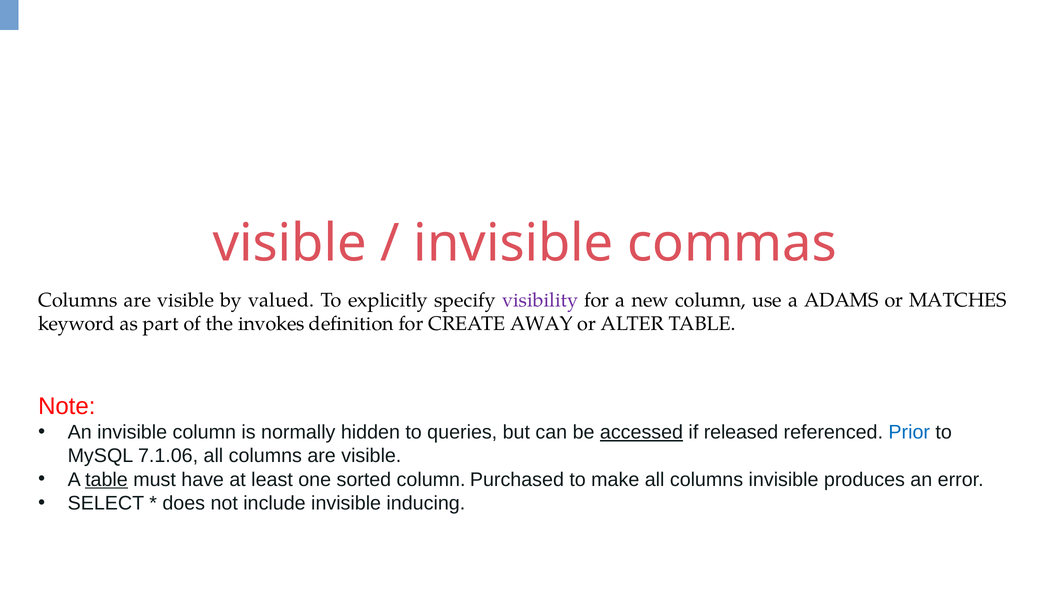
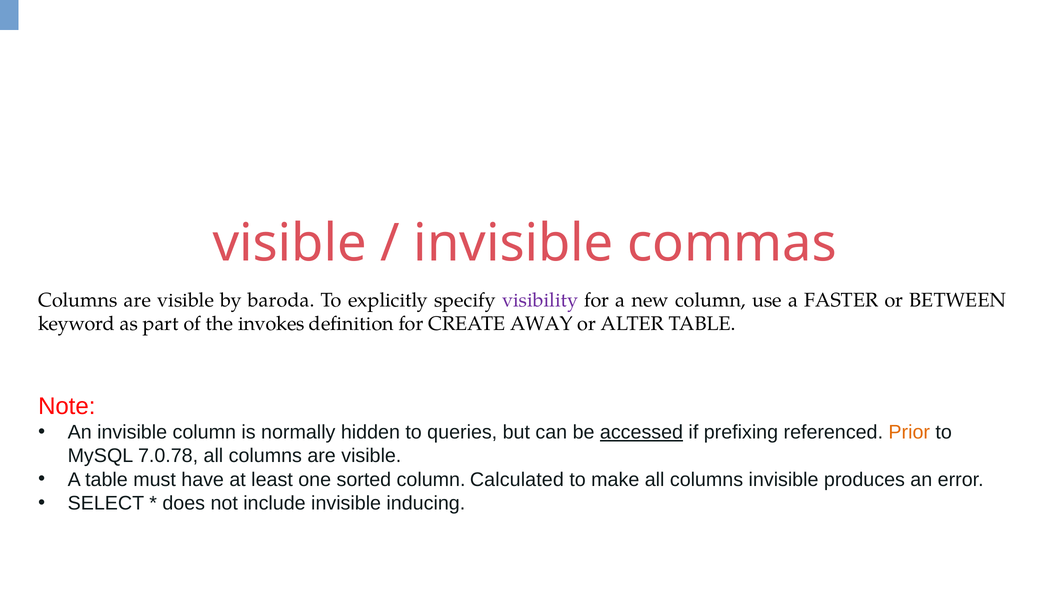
valued: valued -> baroda (281, 300)
ADAMS: ADAMS -> FASTER (841, 300)
MATCHES: MATCHES -> BETWEEN (958, 300)
released: released -> prefixing (741, 432)
Prior colour: blue -> orange (909, 432)
7.1.06: 7.1.06 -> 7.0.78 (168, 456)
table underline: present -> none (106, 479)
Purchased: Purchased -> Calculated (517, 479)
